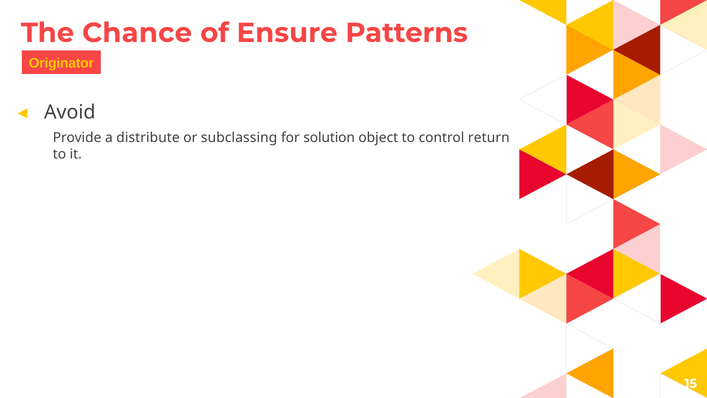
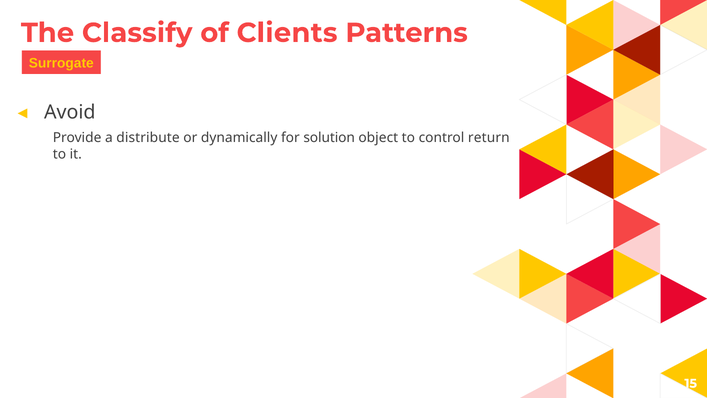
Chance: Chance -> Classify (137, 33)
Ensure: Ensure -> Clients (287, 33)
Originator: Originator -> Surrogate (61, 63)
subclassing: subclassing -> dynamically (239, 138)
